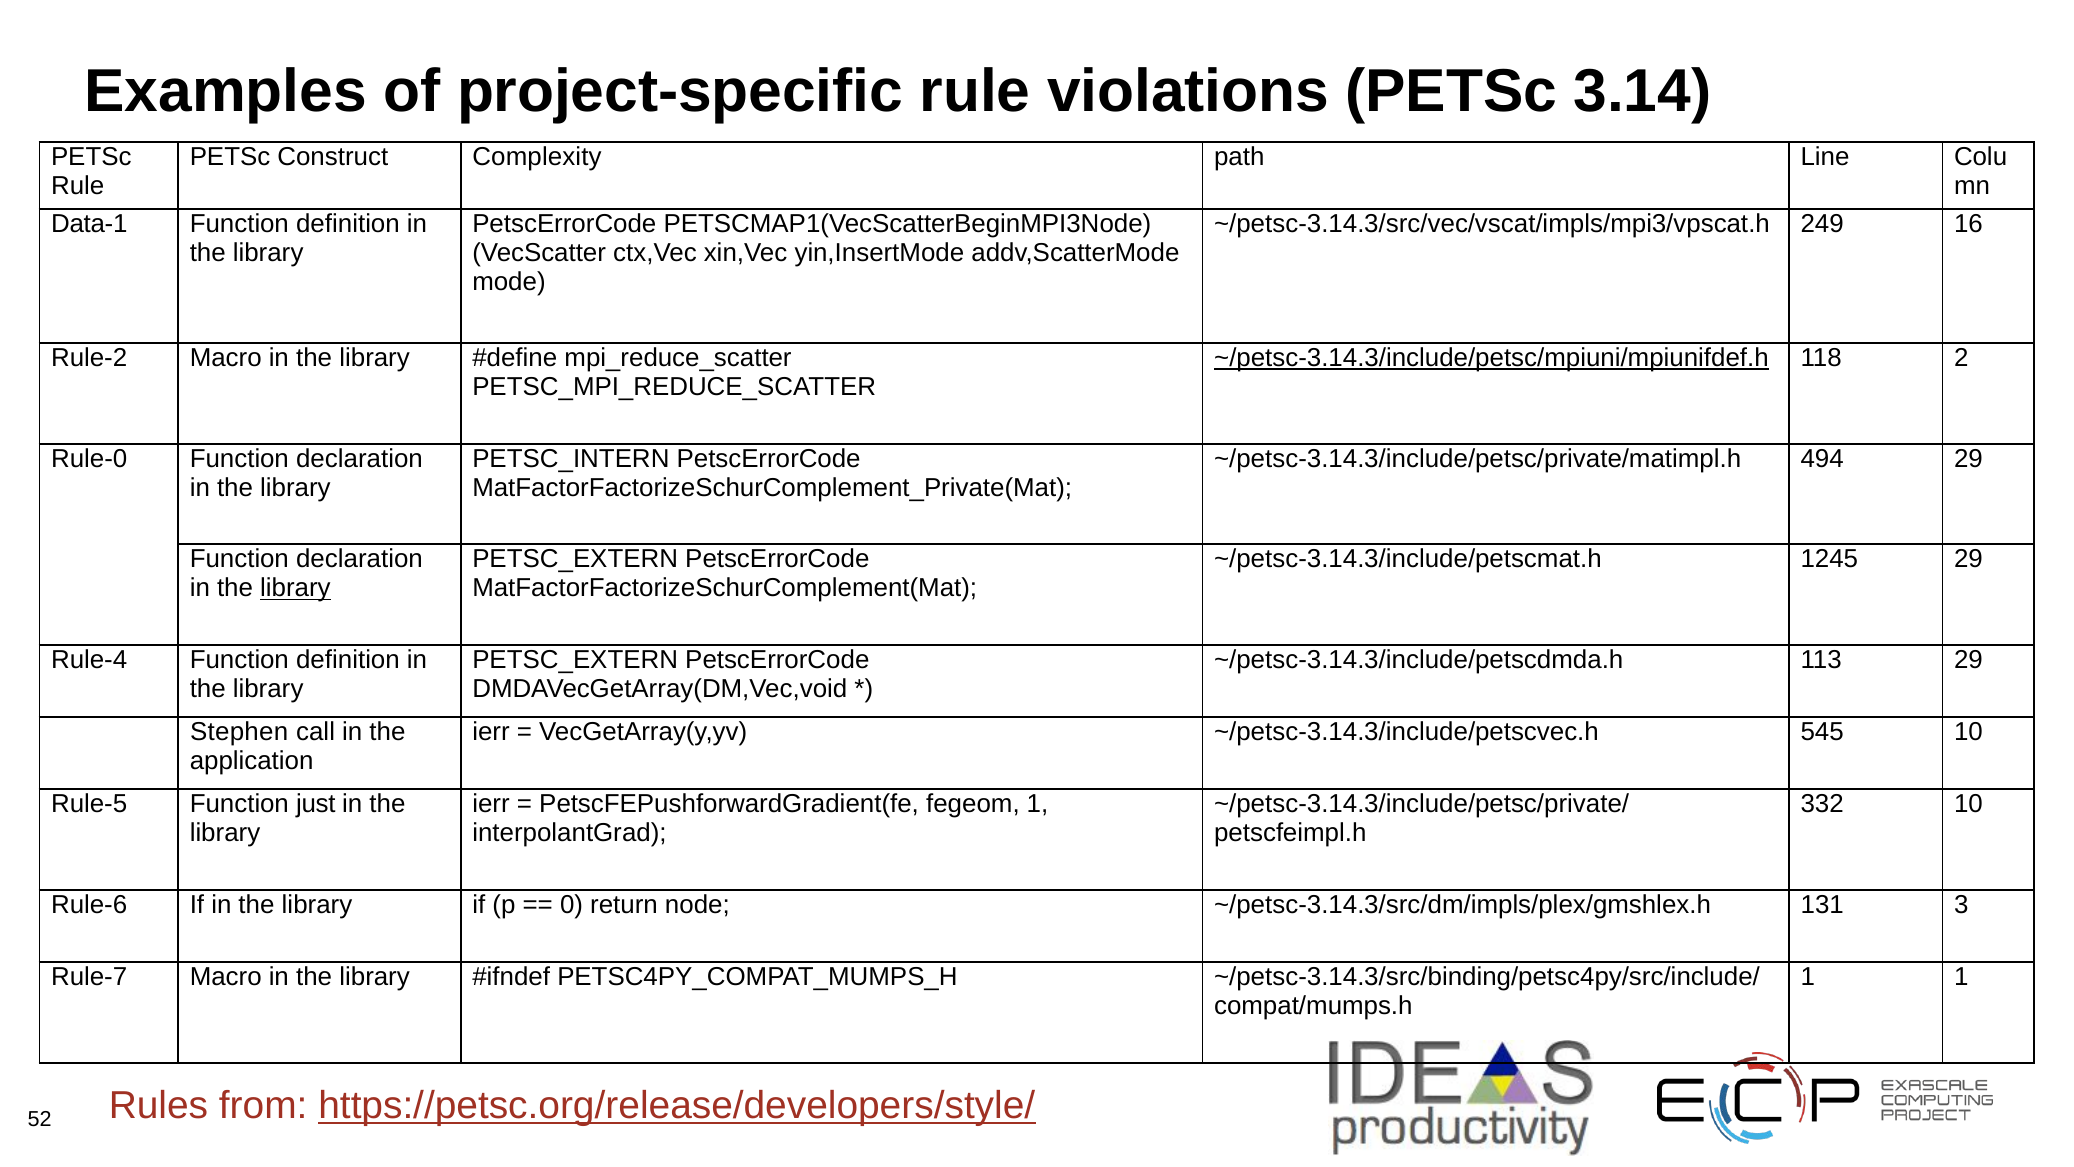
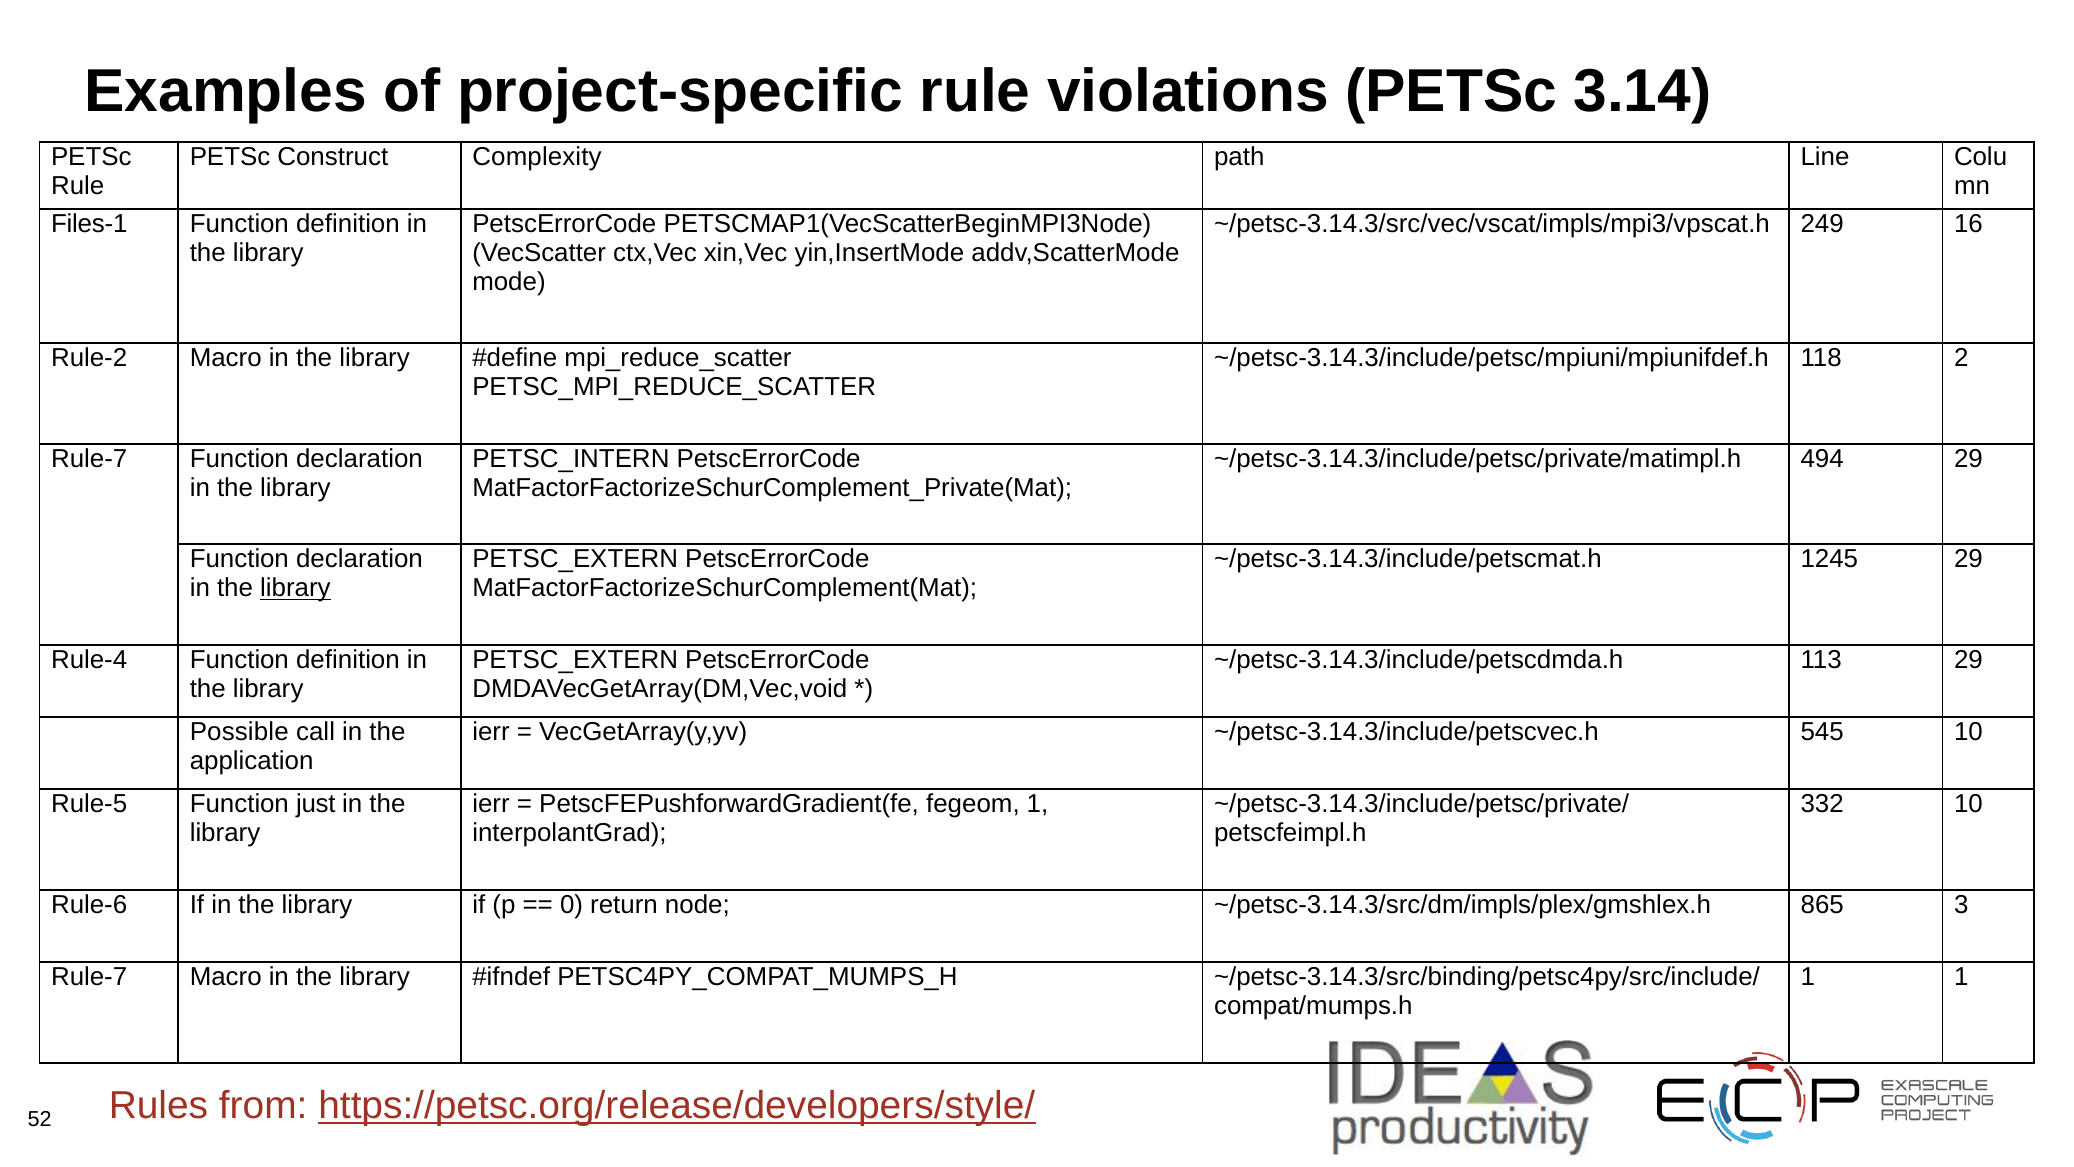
Data-1: Data-1 -> Files-1 (89, 224)
~/petsc-3.14.3/include/petsc/mpiuni/mpiunifdef.h underline: present -> none (1491, 358)
Rule-0: Rule-0 -> Rule-7 (89, 459)
Stephen: Stephen -> Possible (239, 732)
131: 131 -> 865 (1822, 905)
